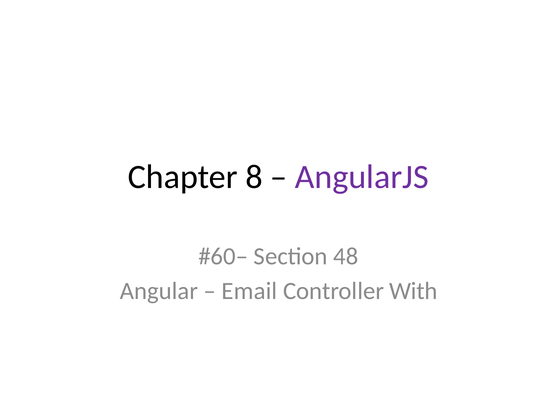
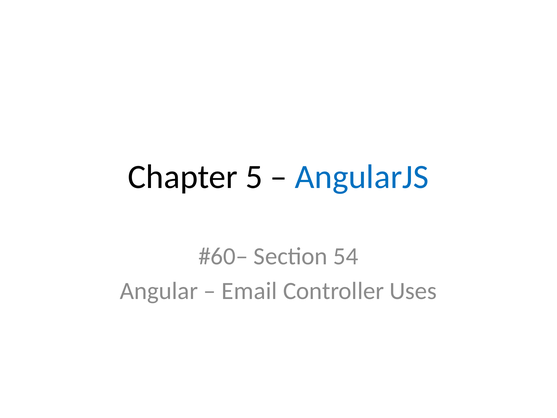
8: 8 -> 5 (254, 177)
AngularJS colour: purple -> blue (362, 177)
48: 48 -> 54 (346, 256)
With: With -> Uses (413, 291)
